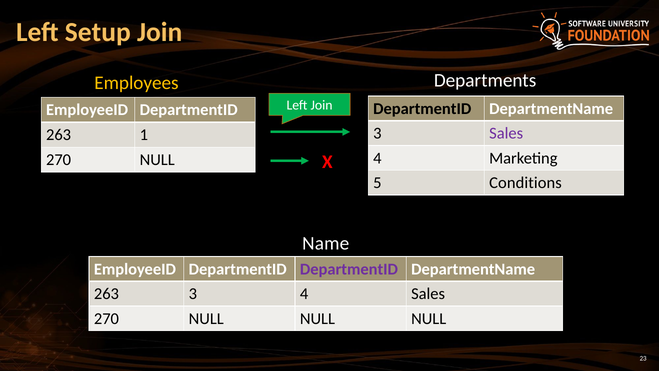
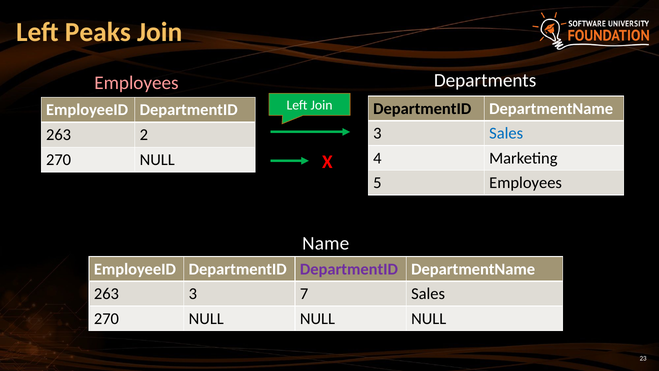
Setup: Setup -> Peaks (98, 32)
Employees colour: yellow -> pink (136, 83)
Sales colour: purple -> blue (506, 133)
1: 1 -> 2 (144, 135)
5 Conditions: Conditions -> Employees (526, 183)
3 4: 4 -> 7 (304, 294)
